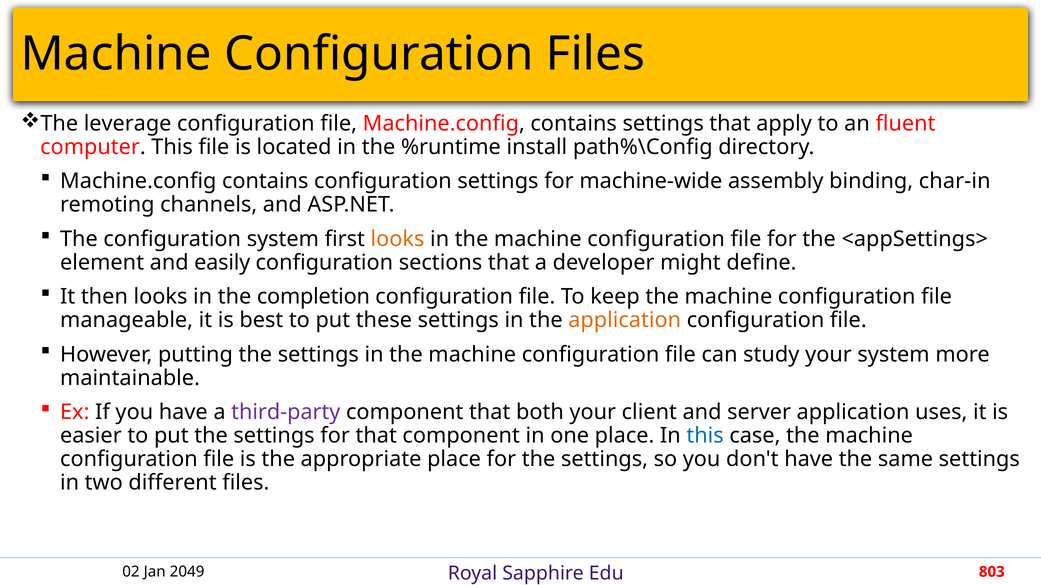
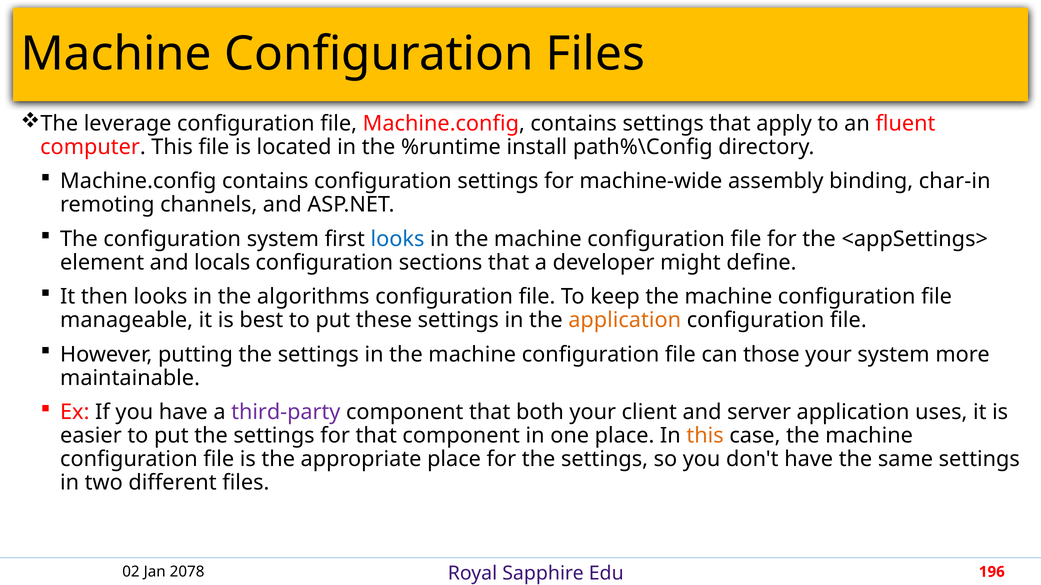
looks colour: orange -> blue (398, 239)
easily: easily -> locals (222, 263)
completion: completion -> algorithms (313, 297)
study: study -> those (771, 355)
this colour: blue -> orange (705, 436)
2049: 2049 -> 2078 (187, 572)
803: 803 -> 196 (992, 572)
